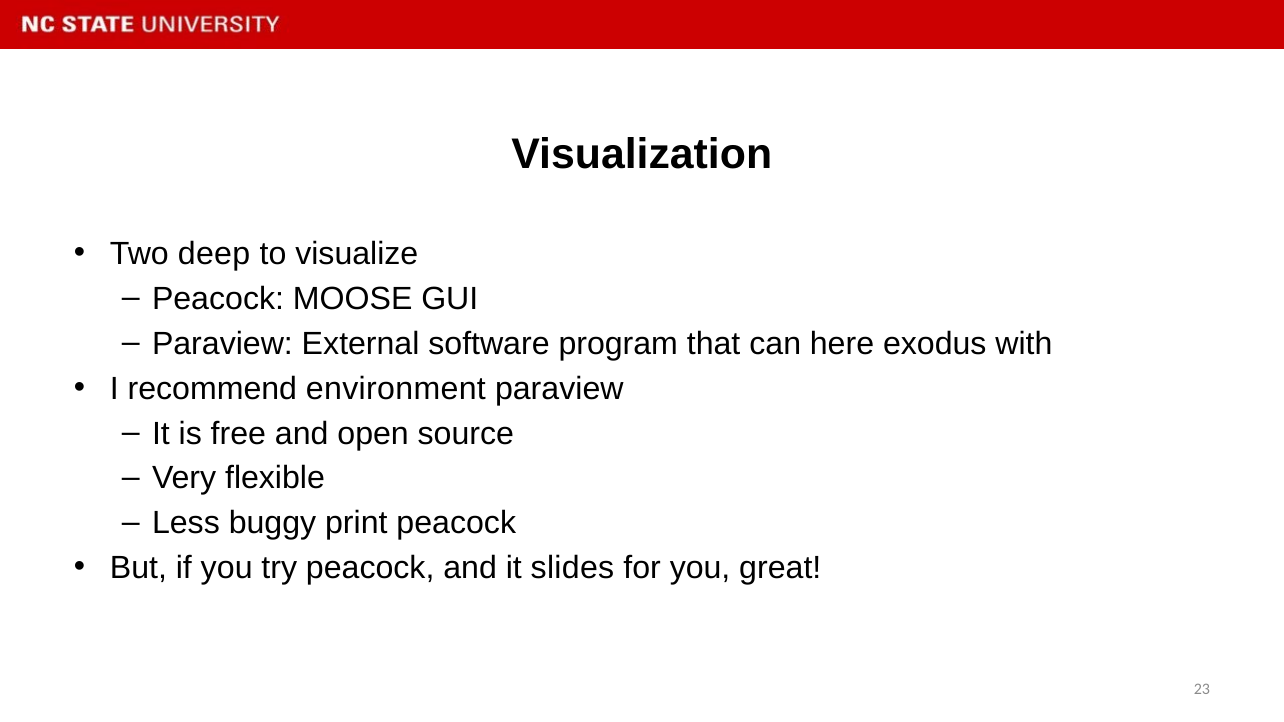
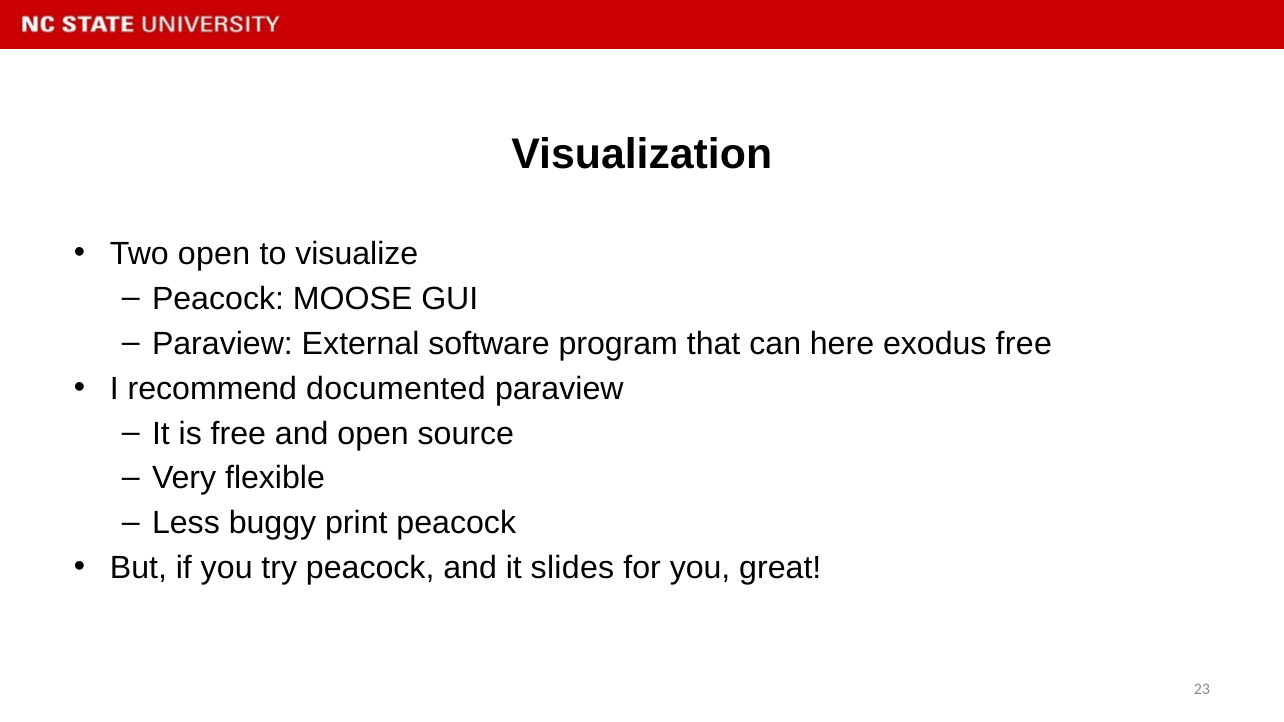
Two deep: deep -> open (214, 254)
exodus with: with -> free (1024, 344)
environment: environment -> documented (396, 389)
